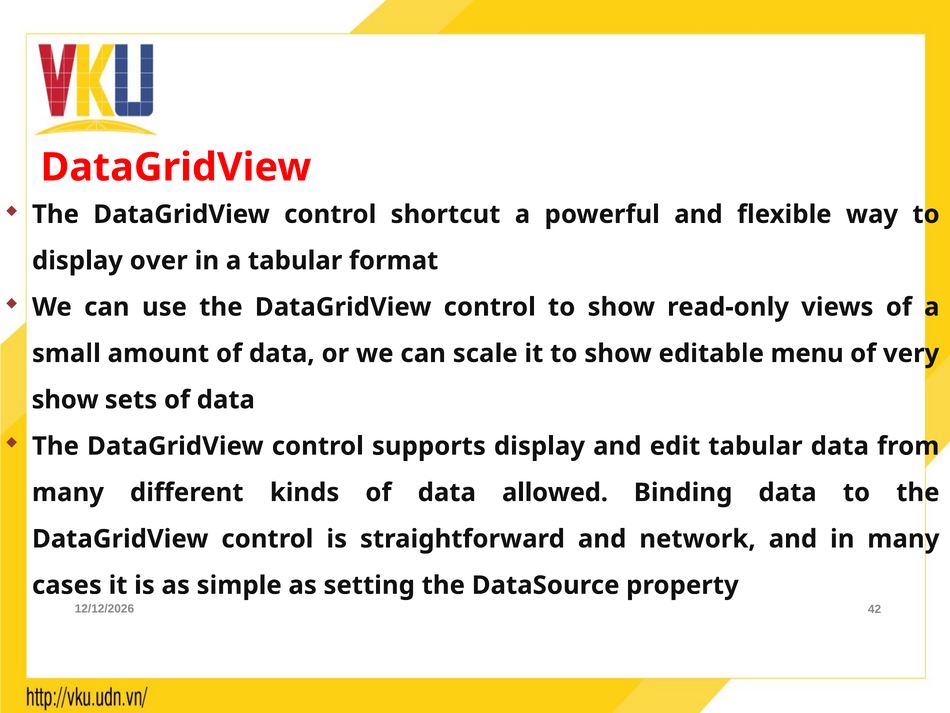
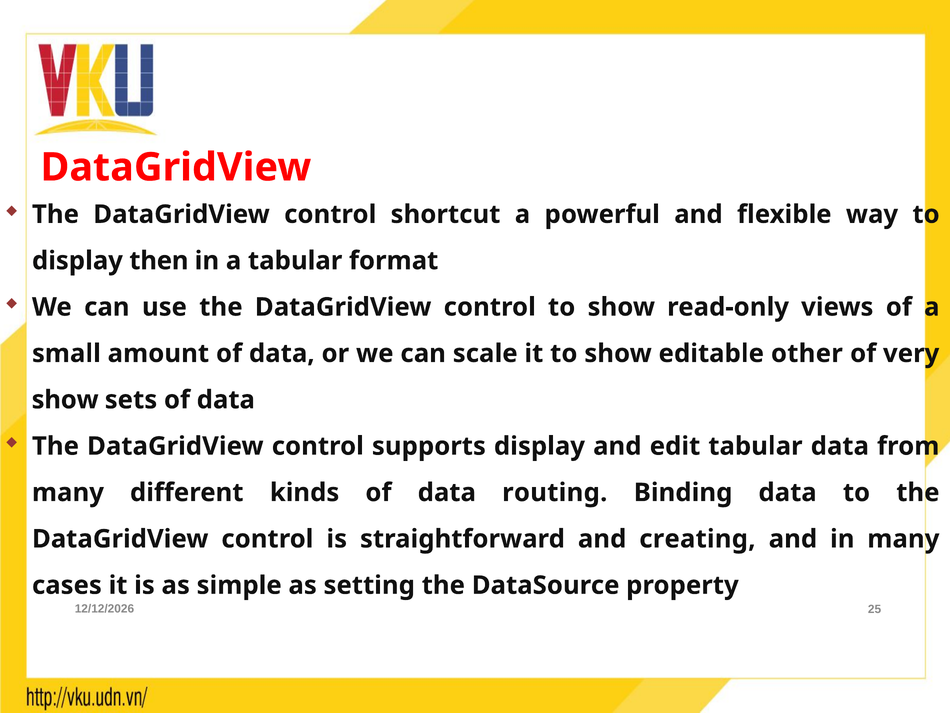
over: over -> then (159, 261)
menu: menu -> other (807, 353)
allowed: allowed -> routing (555, 492)
network: network -> creating (697, 539)
42: 42 -> 25 (875, 609)
